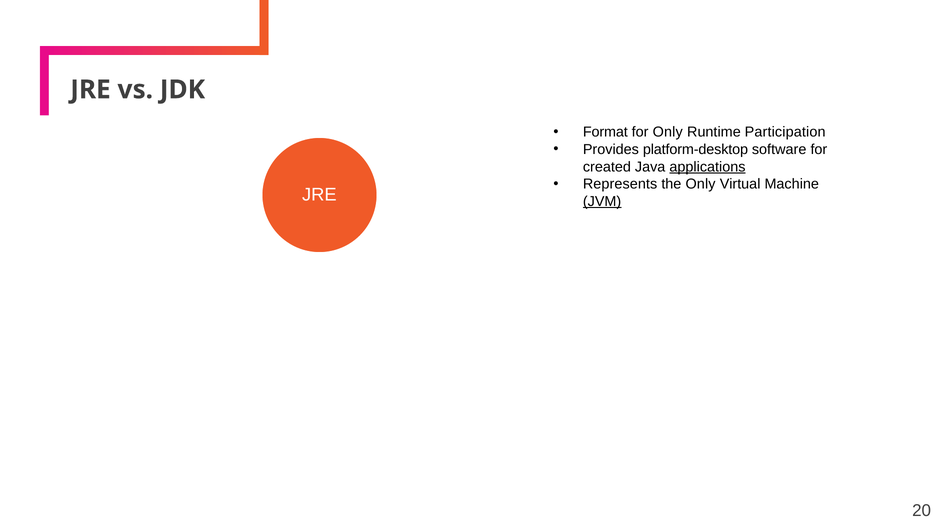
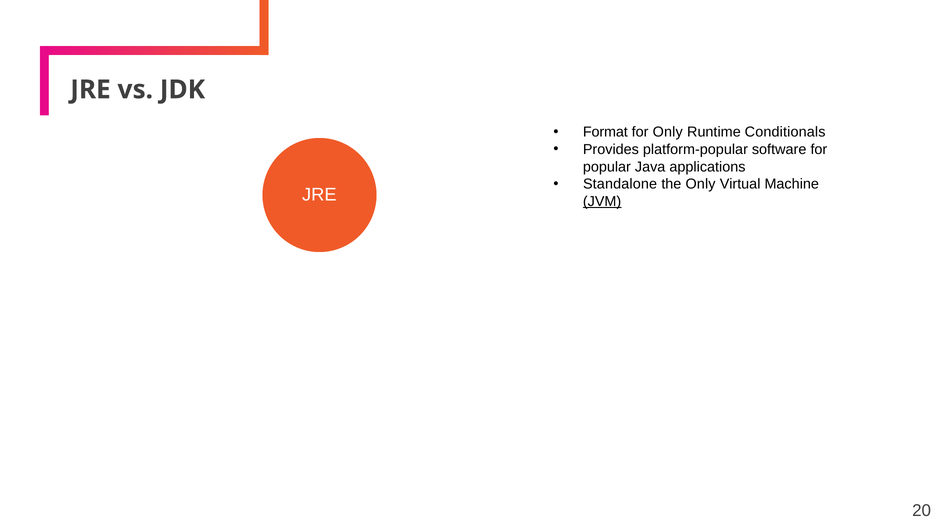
Participation: Participation -> Conditionals (785, 132)
platform-desktop: platform-desktop -> platform-popular (695, 149)
created: created -> popular (607, 167)
applications underline: present -> none (707, 167)
Represents: Represents -> Standalone (620, 184)
